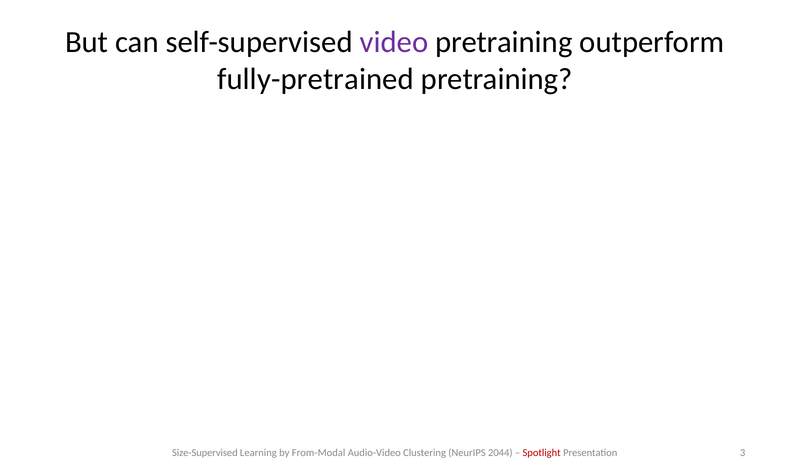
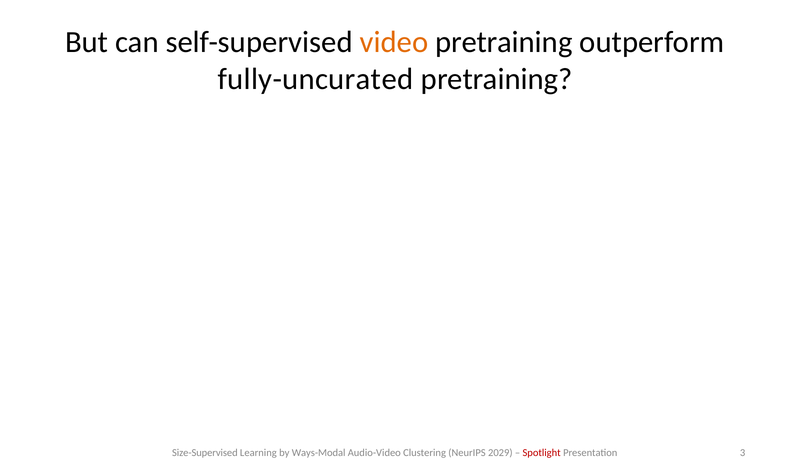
video colour: purple -> orange (394, 42)
fully-pretrained: fully-pretrained -> fully-uncurated (315, 79)
From-Modal: From-Modal -> Ways-Modal (319, 453)
2044: 2044 -> 2029 (500, 453)
